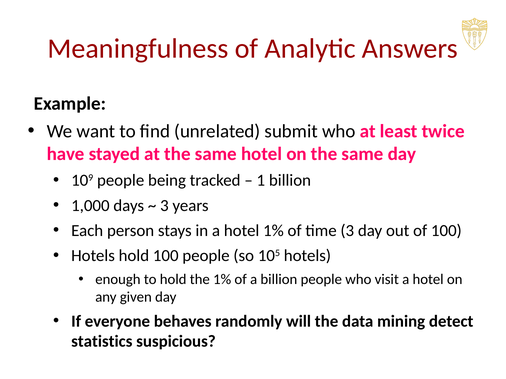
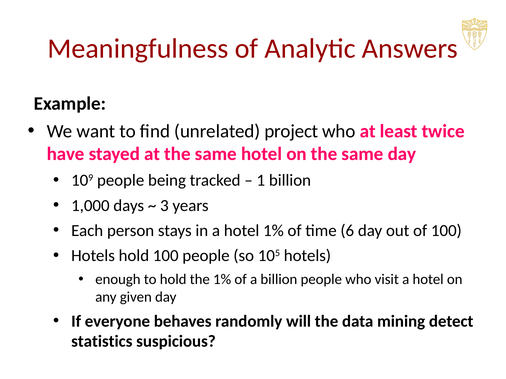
submit: submit -> project (291, 131)
time 3: 3 -> 6 (347, 231)
